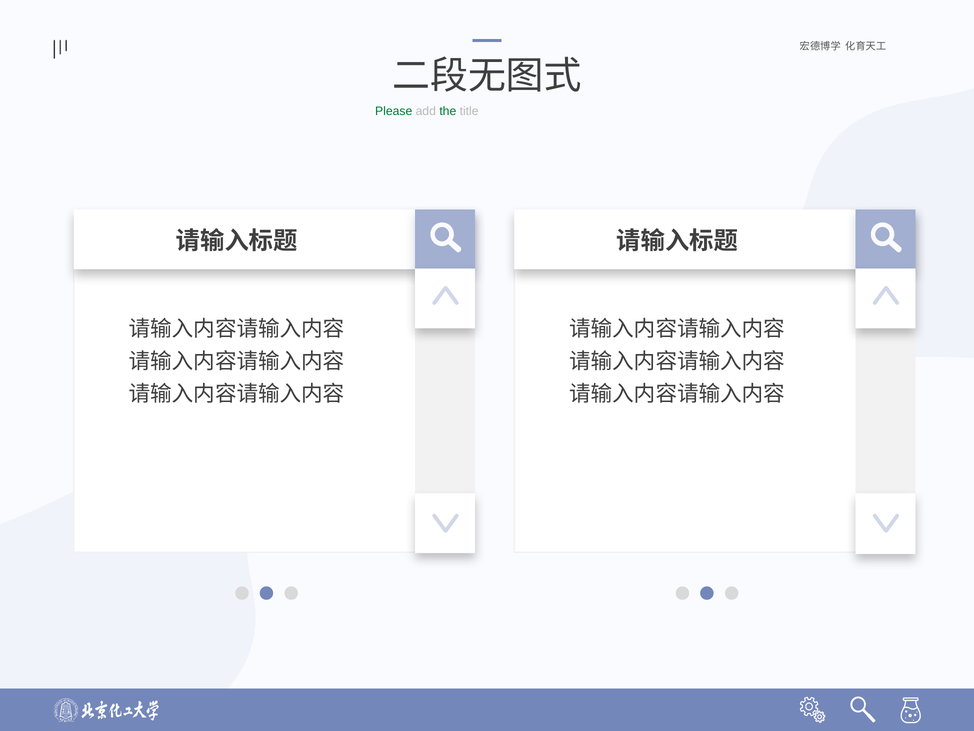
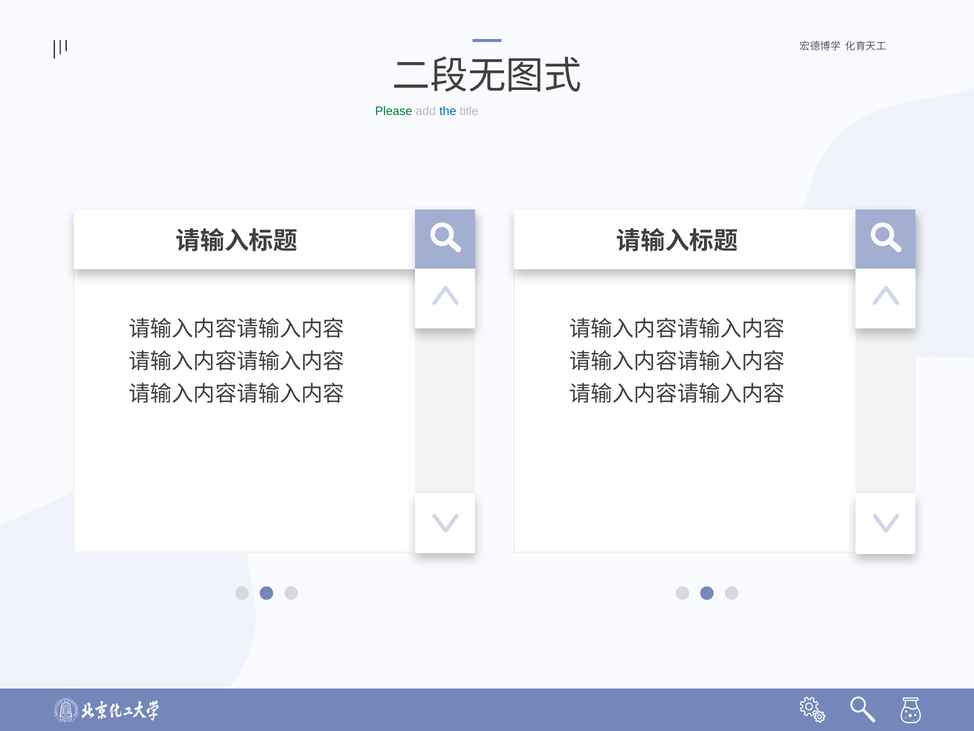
the colour: green -> blue (448, 111)
